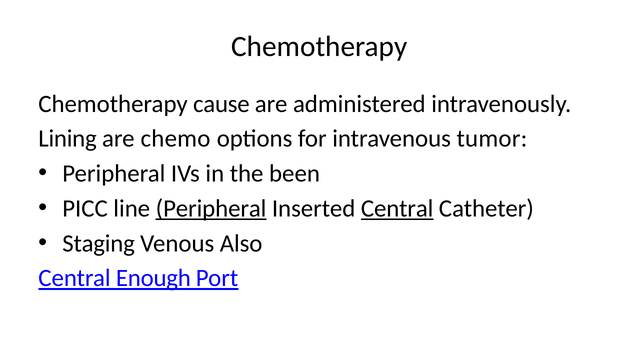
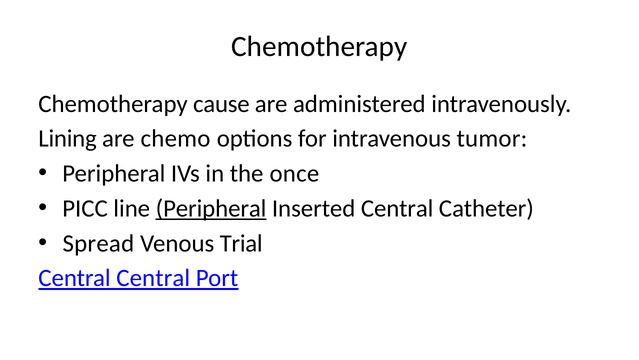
been: been -> once (294, 173)
Central underline: present -> none (397, 208)
Staging: Staging -> Spread (98, 243)
Also: Also -> Trial (241, 243)
Central Enough: Enough -> Central (153, 278)
